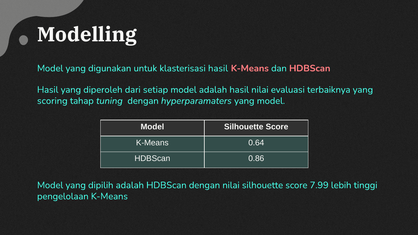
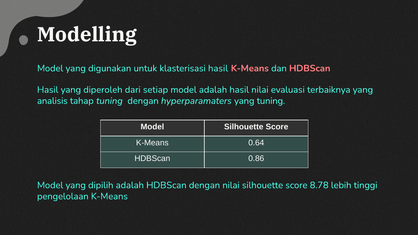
scoring: scoring -> analisis (52, 101)
yang model: model -> tuning (271, 101)
7.99: 7.99 -> 8.78 (319, 185)
